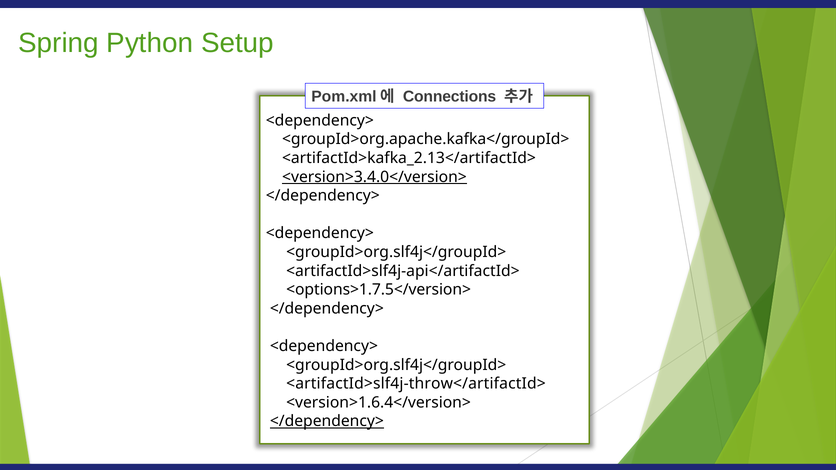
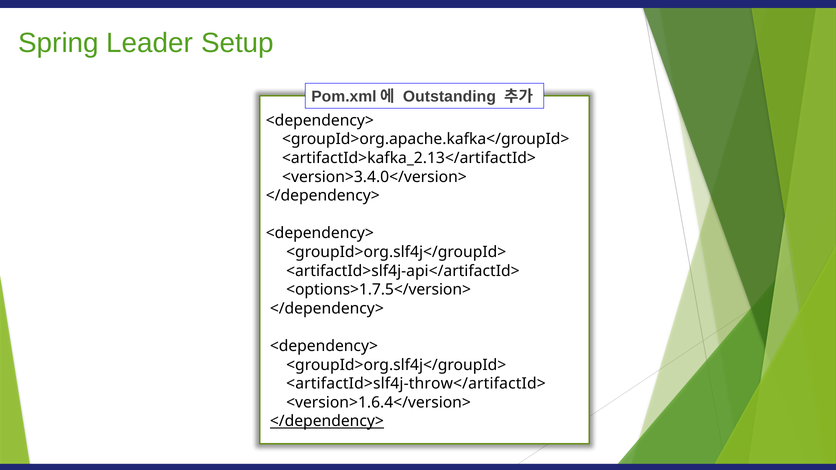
Python: Python -> Leader (150, 43)
Connections: Connections -> Outstanding (449, 97)
<version>3.4.0</version> underline: present -> none (374, 177)
